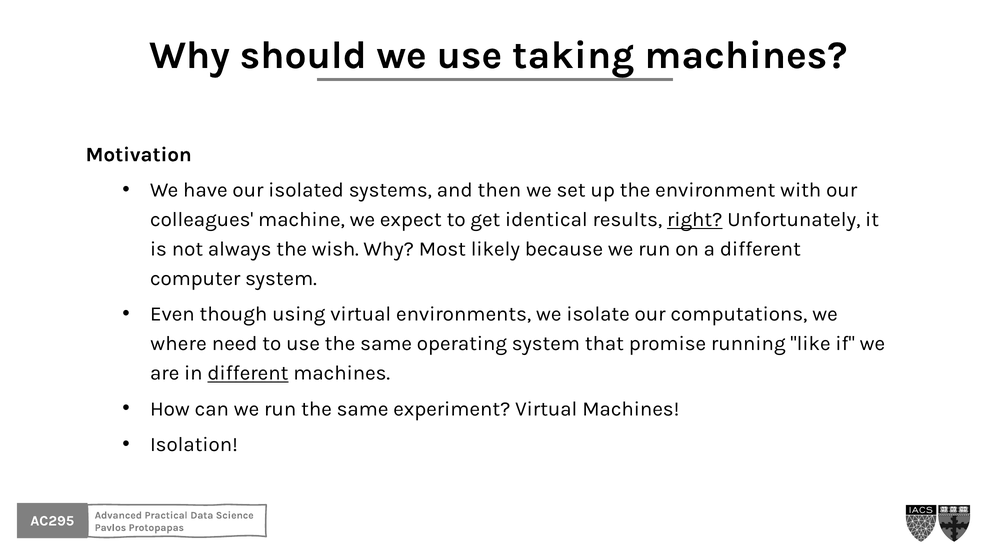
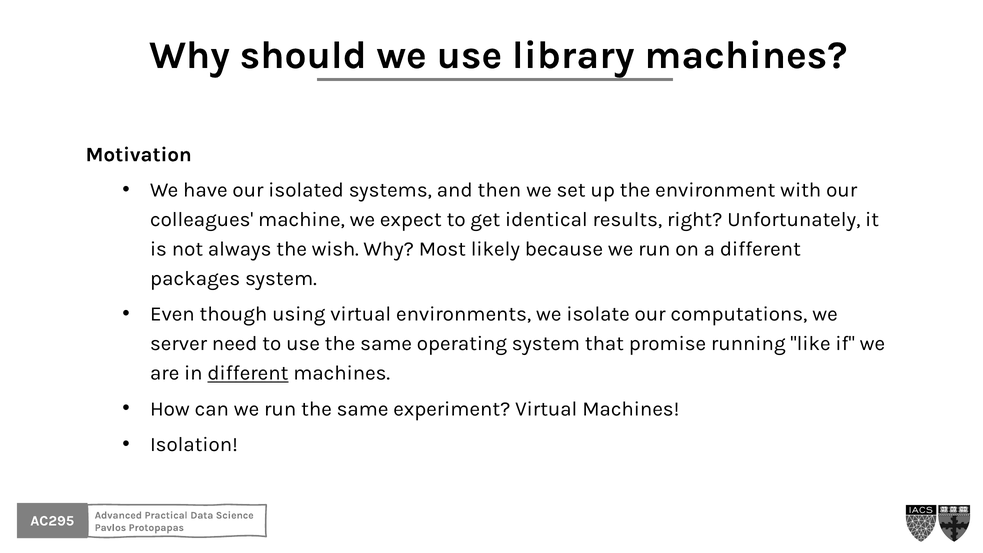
taking: taking -> library (573, 55)
right underline: present -> none (695, 220)
computer: computer -> packages (195, 279)
where: where -> server (179, 344)
